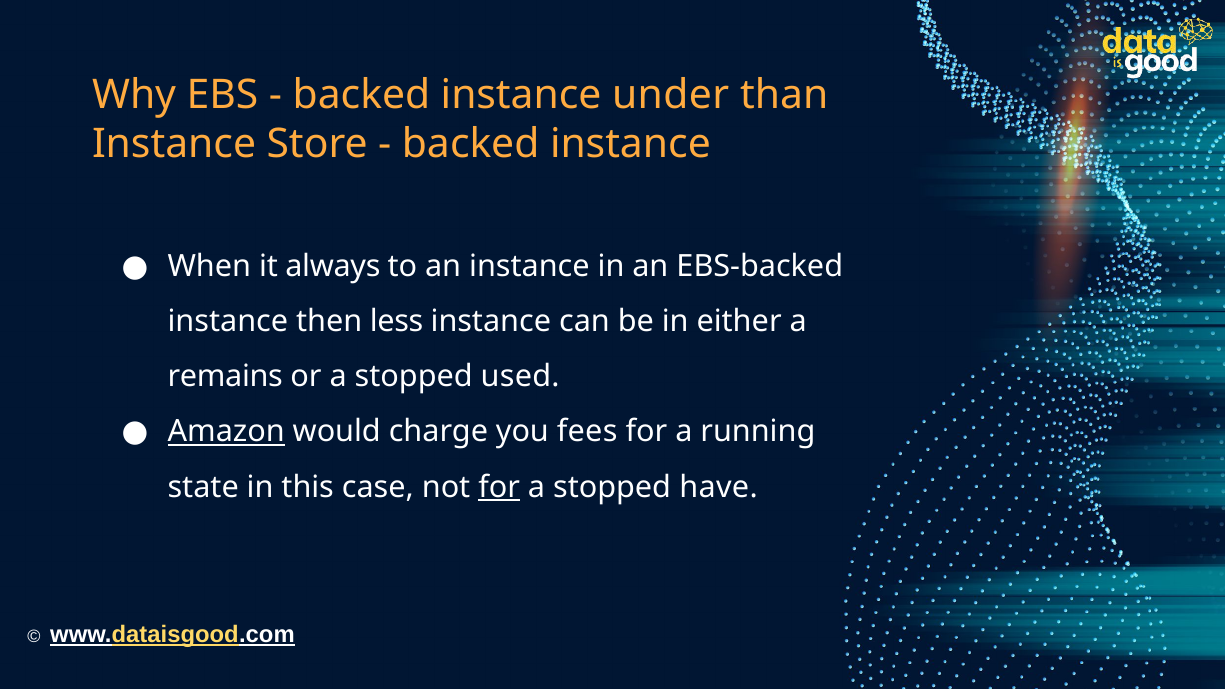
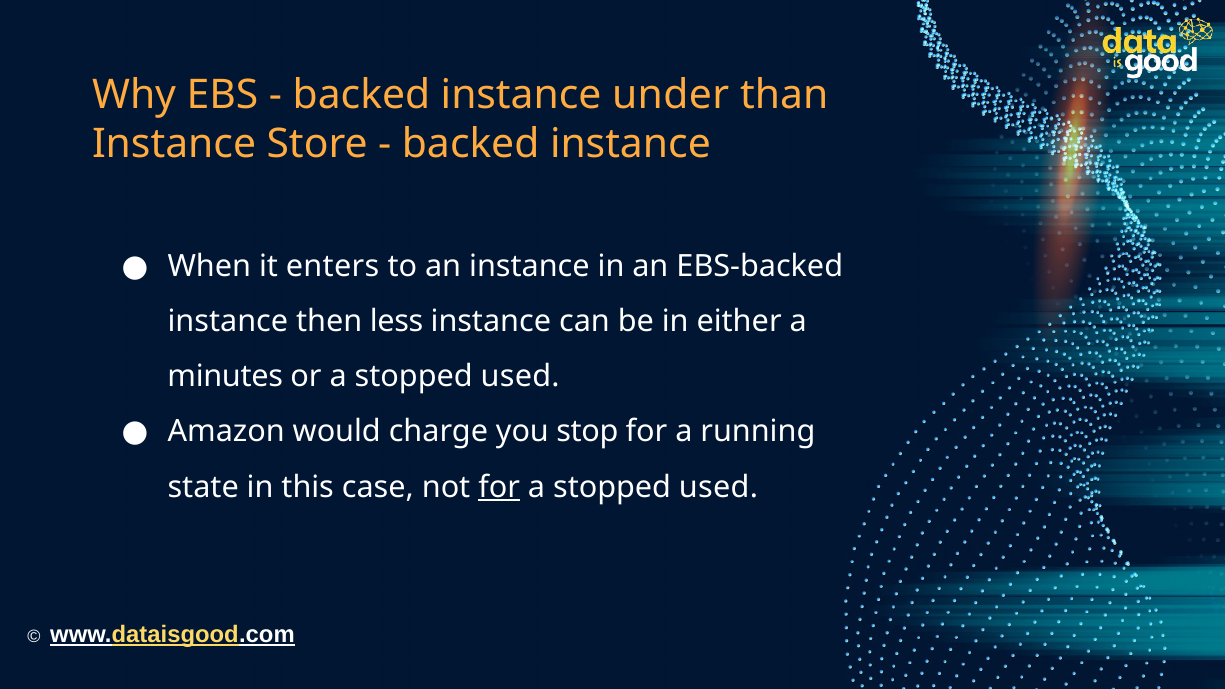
always: always -> enters (333, 266)
remains: remains -> minutes (225, 377)
Amazon underline: present -> none (226, 432)
fees: fees -> stop (587, 432)
have: have -> used (719, 487)
